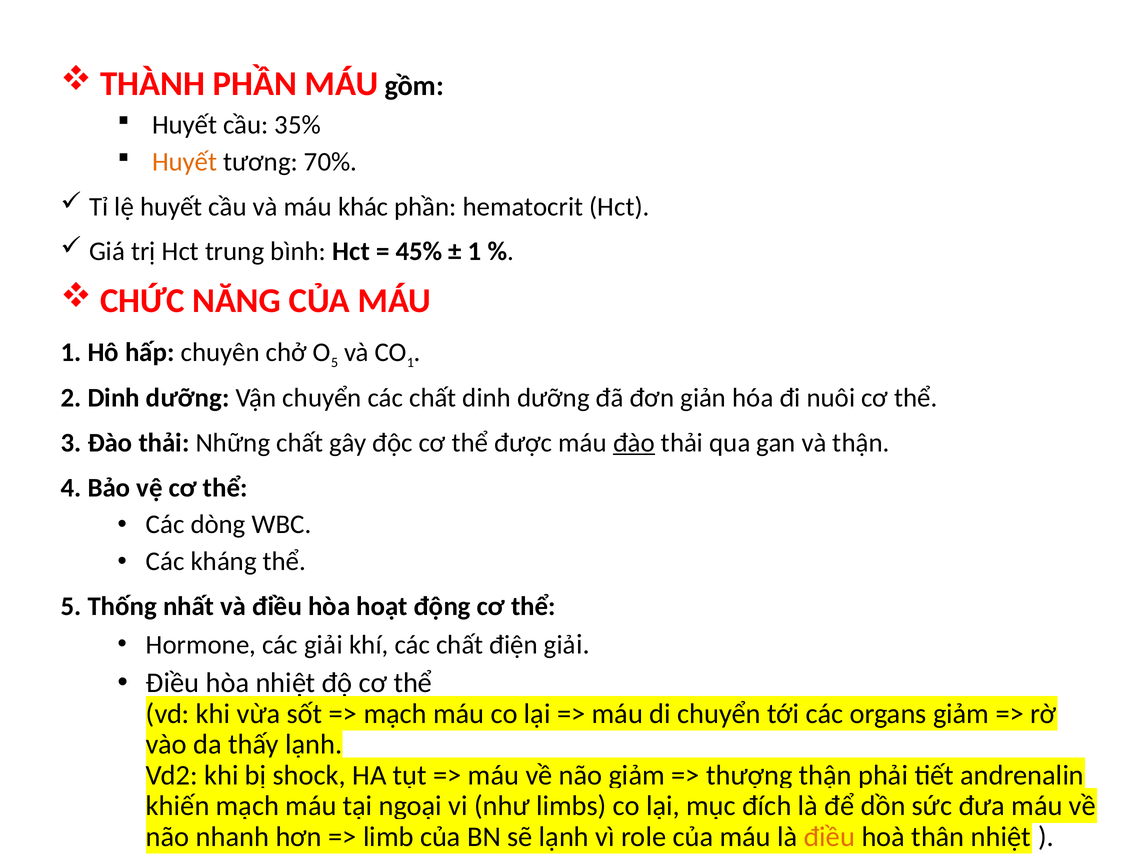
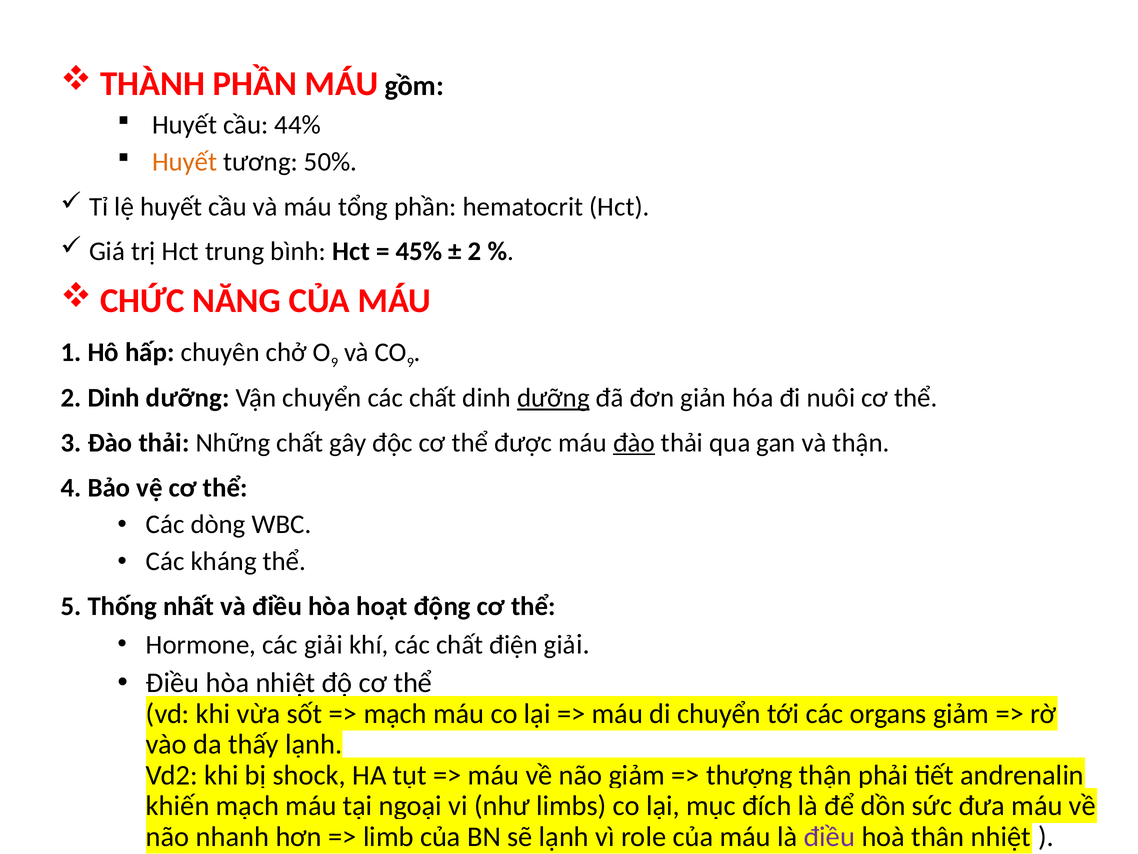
35%: 35% -> 44% (298, 125)
70%: 70% -> 50% (331, 162)
khác: khác -> tổng (363, 207)
1: 1 -> 2 (475, 251)
5: 5 -> 9 (335, 362)
CO 1: 1 -> 9 (410, 362)
dưỡng underline: none -> present (553, 398)
điều colour: orange -> purple (829, 836)
